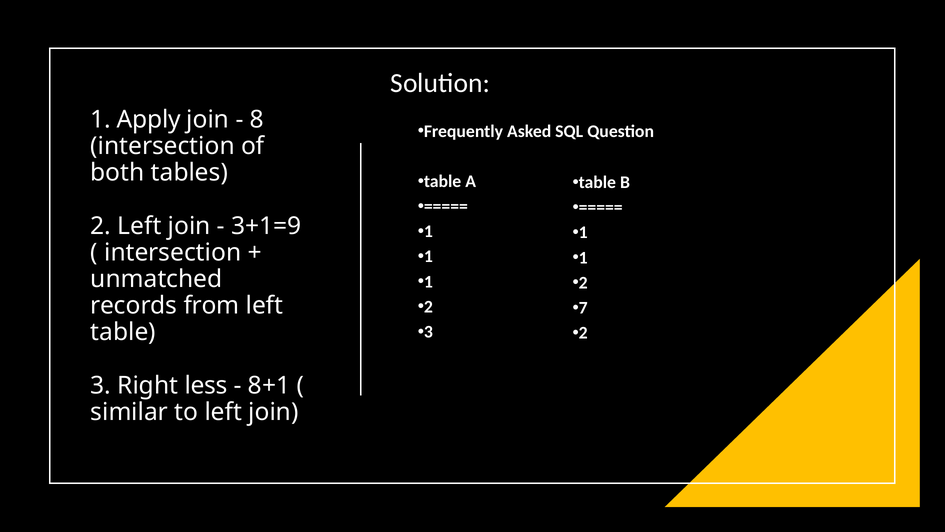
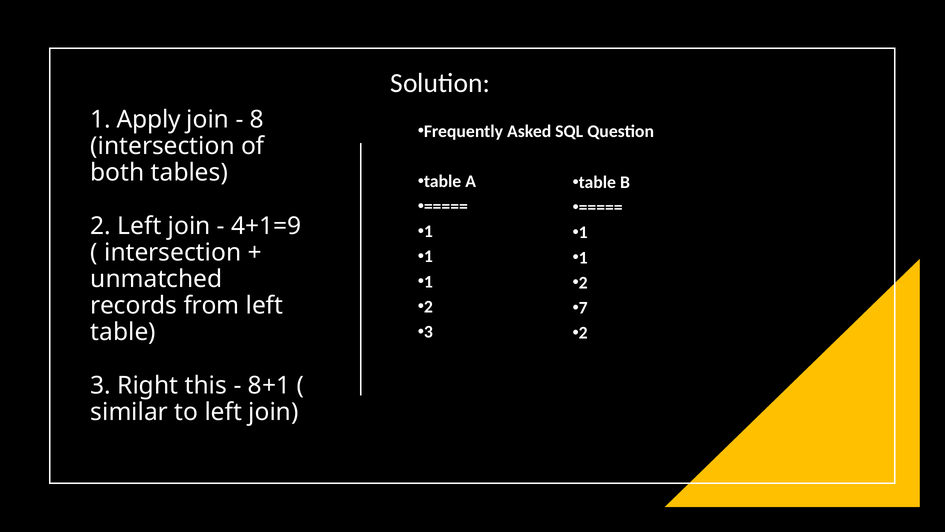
3+1=9: 3+1=9 -> 4+1=9 (266, 226)
less: less -> this (206, 385)
